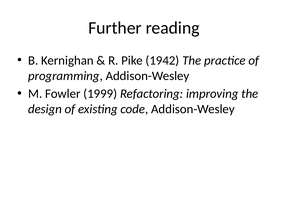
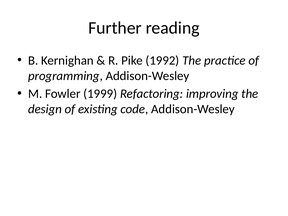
1942: 1942 -> 1992 (162, 60)
